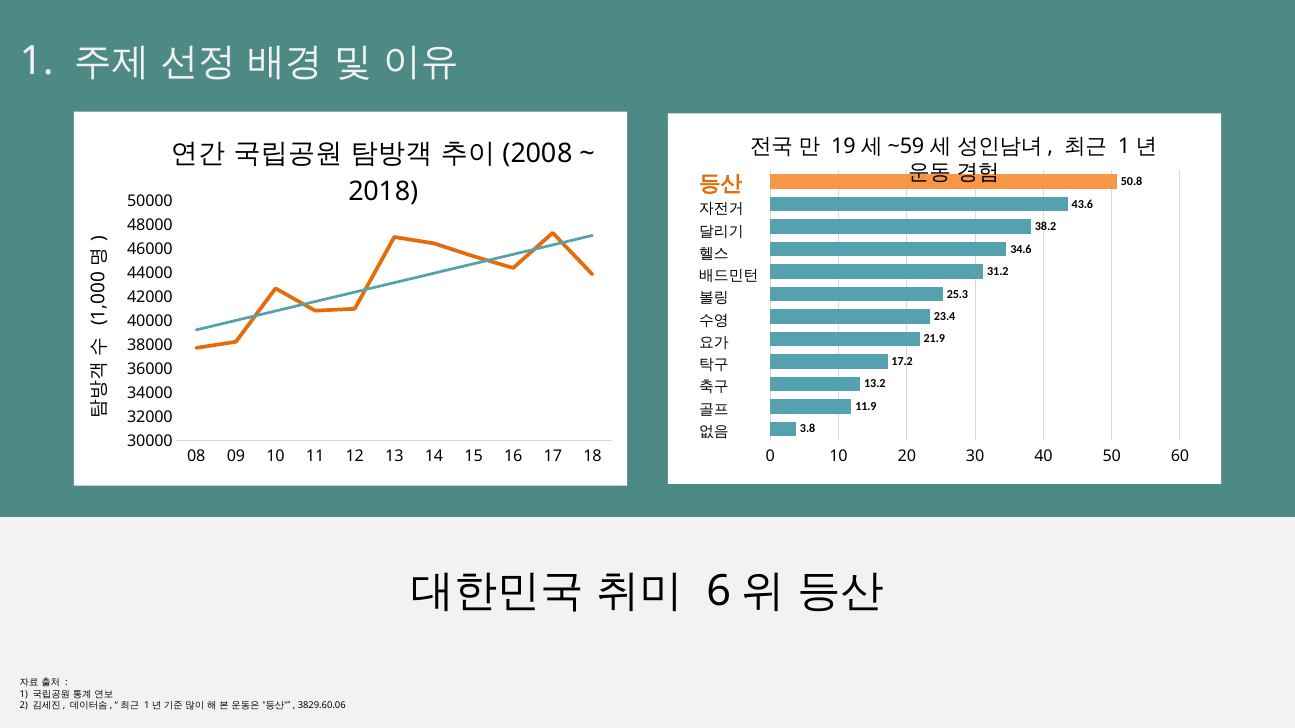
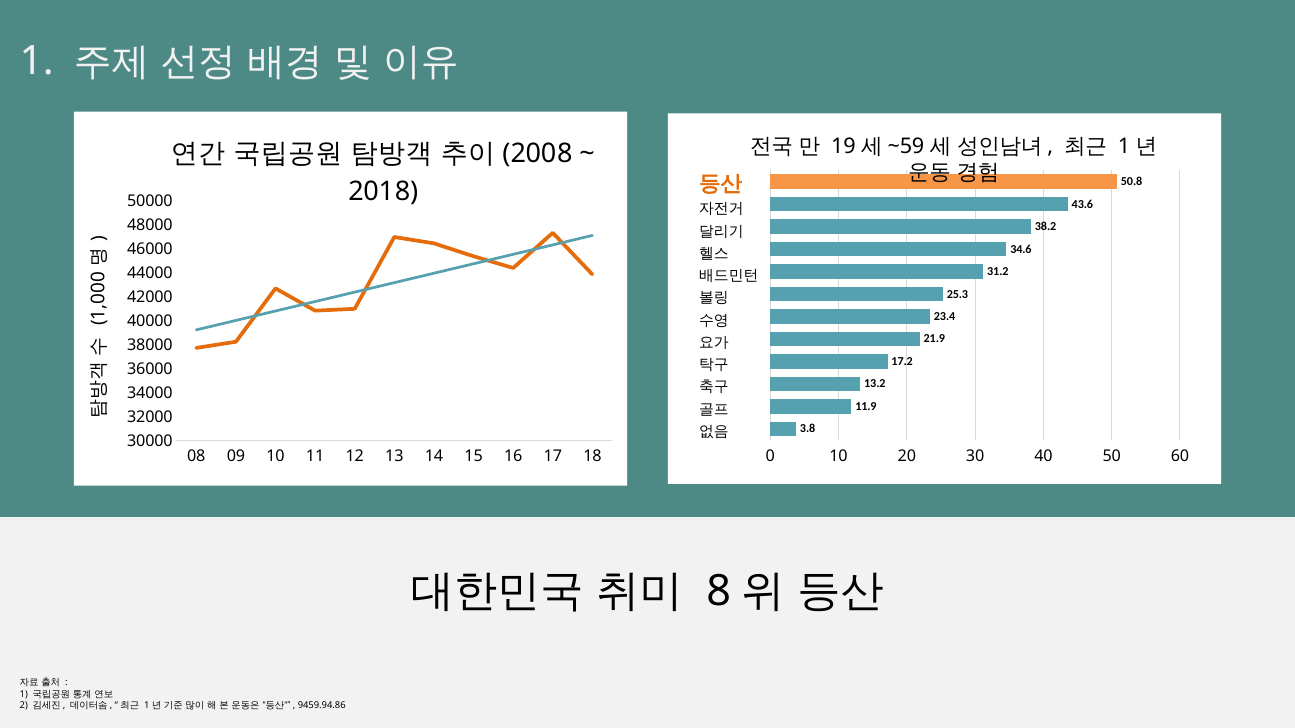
6: 6 -> 8 (719, 592)
3829.60.06: 3829.60.06 -> 9459.94.86 (322, 706)
